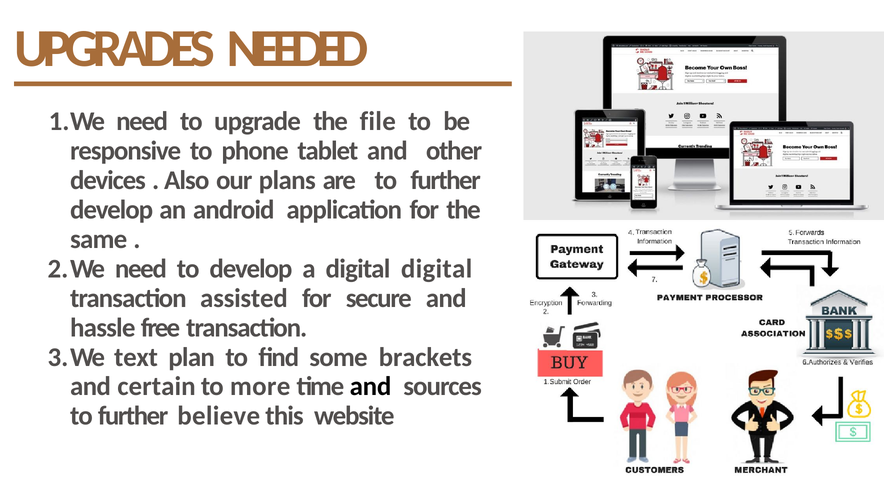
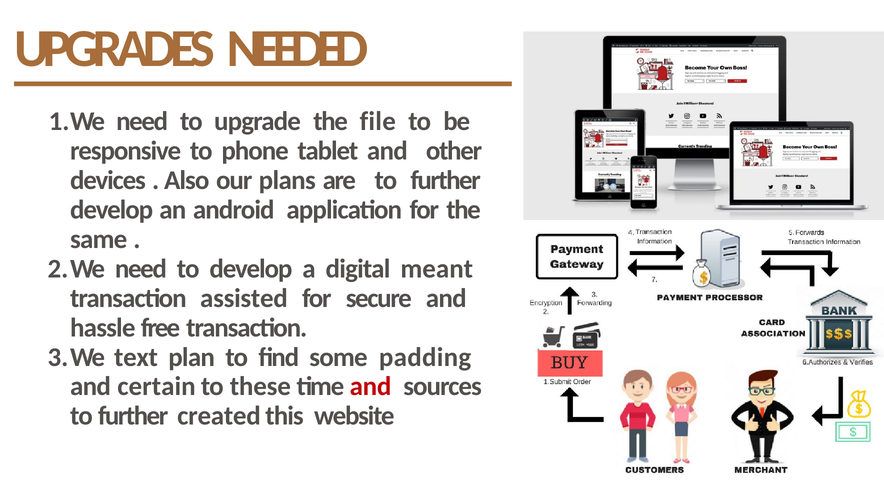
digital digital: digital -> meant (437, 269)
brackets: brackets -> padding (425, 357)
more: more -> these (260, 387)
and colour: black -> red (371, 387)
believe: believe -> created (219, 416)
